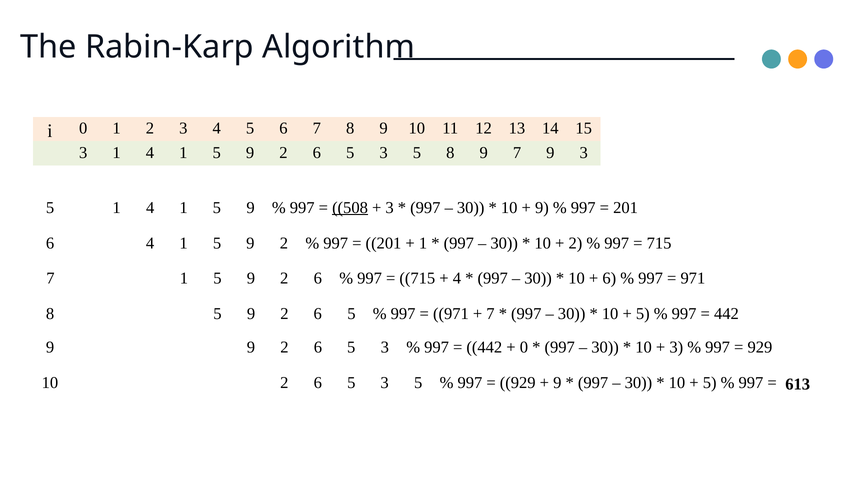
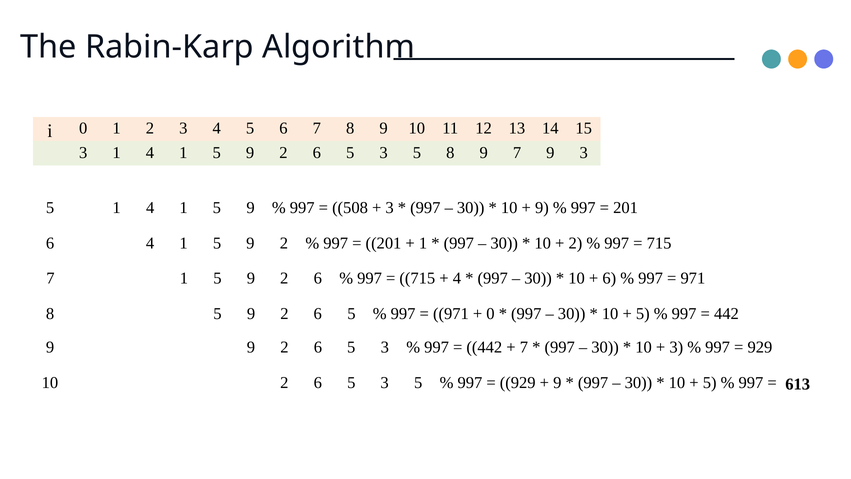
508 underline: present -> none (350, 207)
7: 7 -> 0 (491, 314)
0: 0 -> 7 (524, 347)
